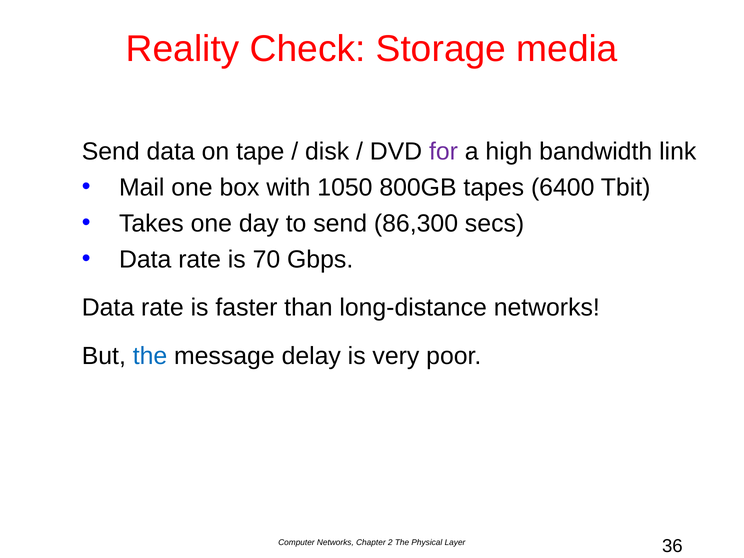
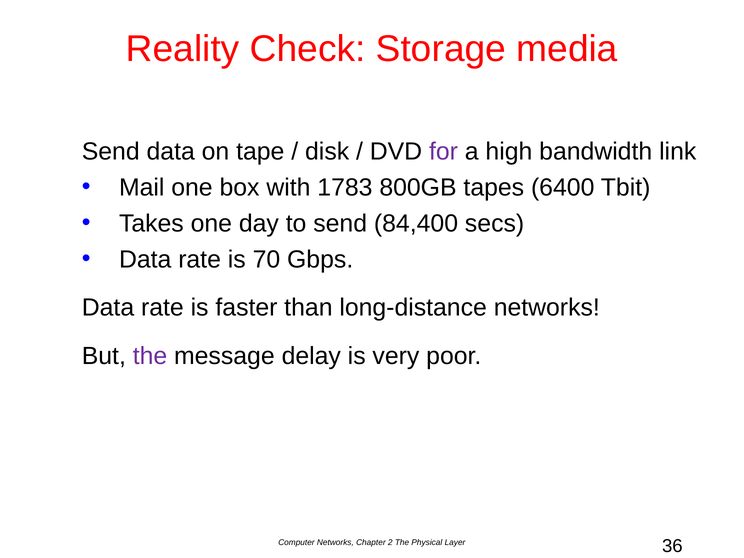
1050: 1050 -> 1783 (345, 187)
86,300: 86,300 -> 84,400 (416, 223)
the colour: blue -> purple (150, 356)
